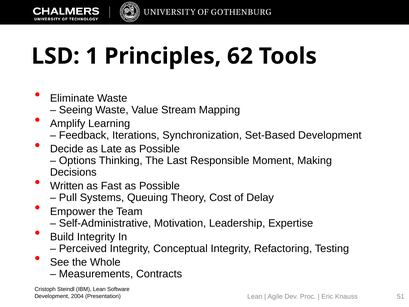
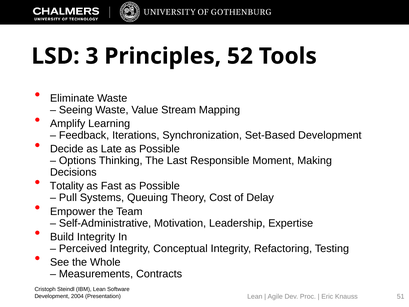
1: 1 -> 3 (92, 56)
62: 62 -> 52 (240, 56)
Written: Written -> Totality (67, 186)
